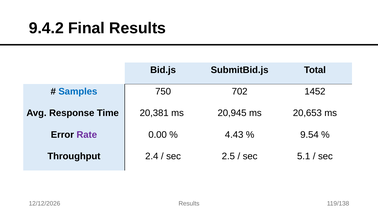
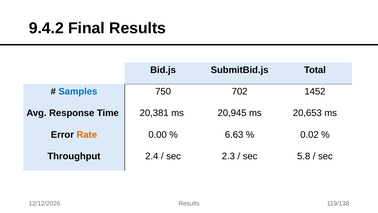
Rate colour: purple -> orange (87, 134)
4.43: 4.43 -> 6.63 (234, 134)
9.54: 9.54 -> 0.02 (309, 134)
2.5: 2.5 -> 2.3 (228, 156)
5.1: 5.1 -> 5.8 (304, 156)
